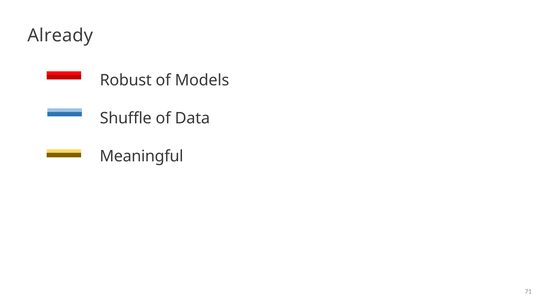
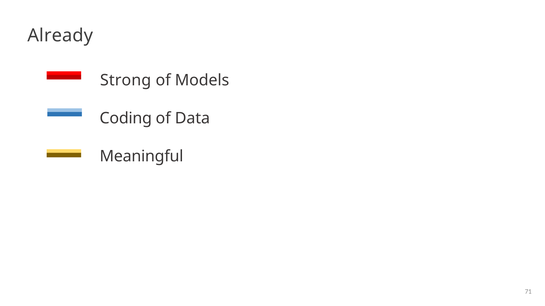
Robust: Robust -> Strong (126, 80)
Shuffle: Shuffle -> Coding (126, 119)
